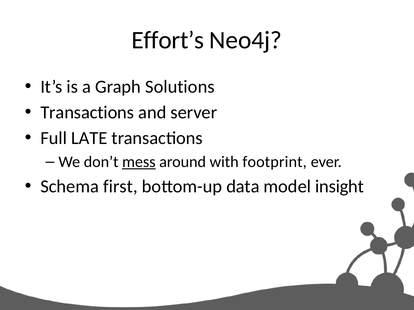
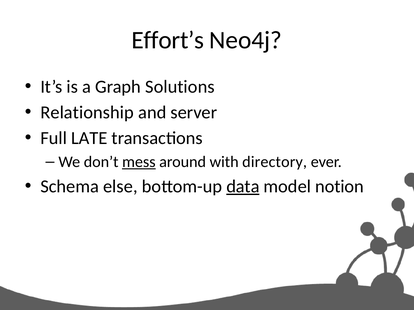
Transactions: Transactions -> Relationship (87, 113)
footprint: footprint -> directory (275, 162)
first: first -> else (120, 187)
data underline: none -> present (243, 187)
insight: insight -> notion (340, 187)
